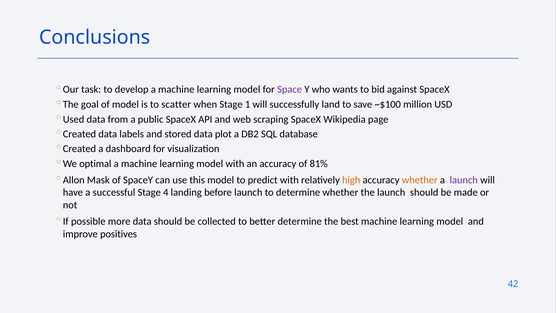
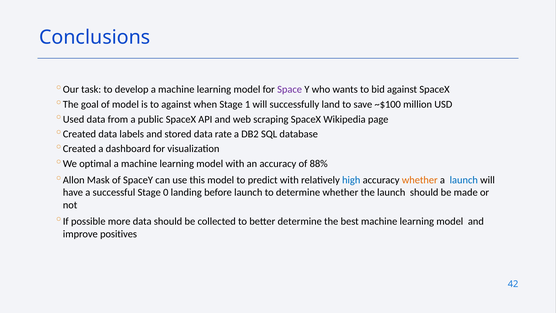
to scatter: scatter -> against (176, 104)
plot: plot -> rate (223, 134)
81%: 81% -> 88% (319, 164)
high colour: orange -> blue (351, 180)
launch colour: purple -> blue (464, 180)
4: 4 -> 0 (166, 192)
